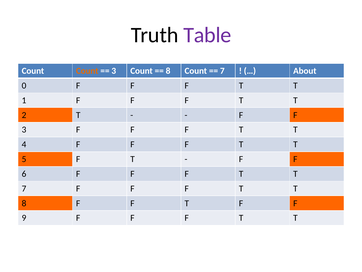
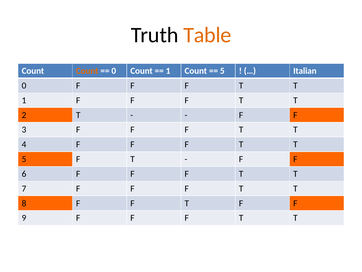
Table colour: purple -> orange (207, 35)
3: 3 -> 0 (114, 71)
8: 8 -> 1 (168, 71)
7: 7 -> 5 (222, 71)
About: About -> Italian (305, 71)
